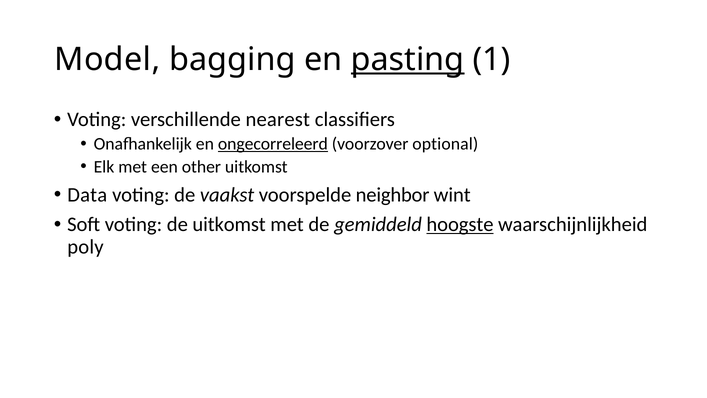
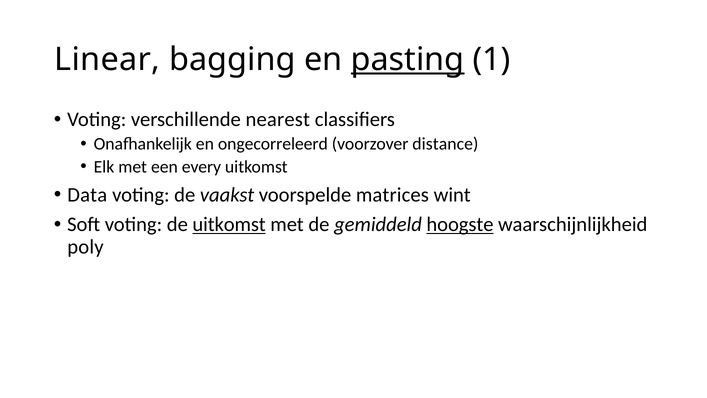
Model: Model -> Linear (107, 59)
ongecorreleerd underline: present -> none (273, 144)
optional: optional -> distance (445, 144)
other: other -> every (201, 167)
neighbor: neighbor -> matrices (392, 195)
uitkomst underline: none -> present (229, 224)
